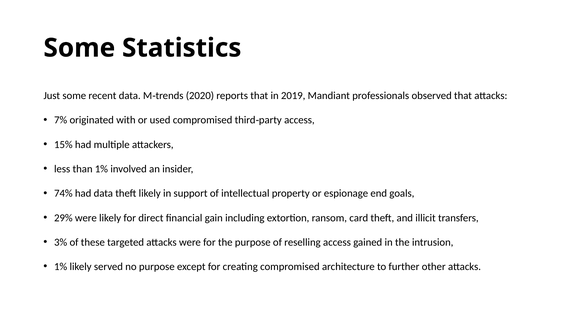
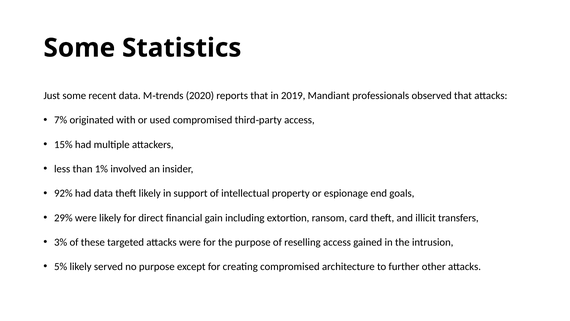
74%: 74% -> 92% (63, 193)
1%: 1% -> 5% (61, 266)
